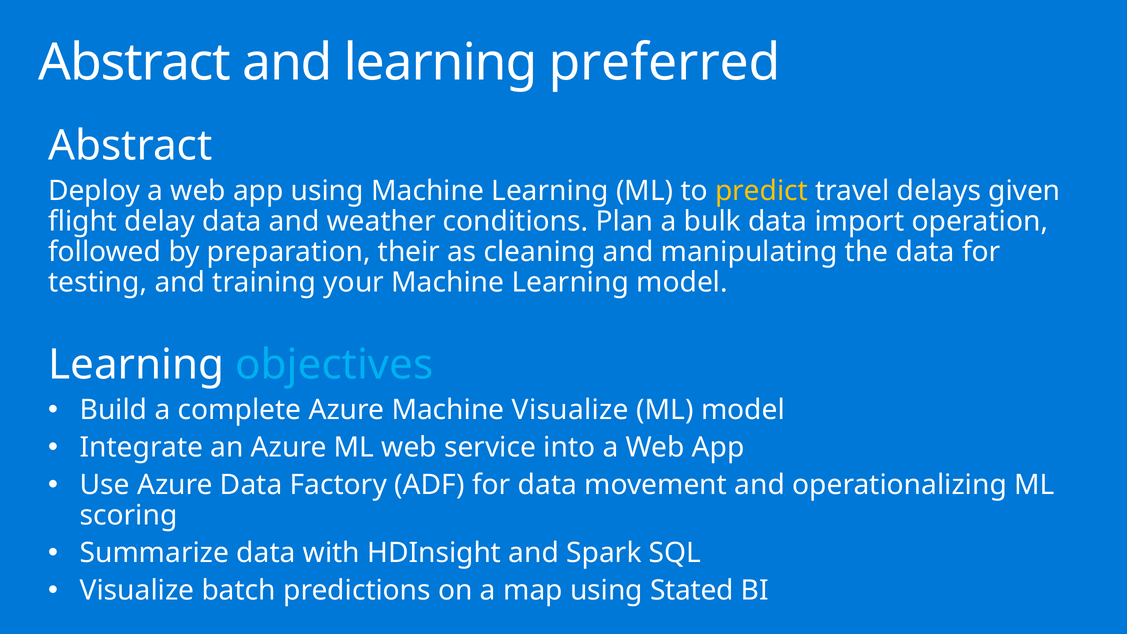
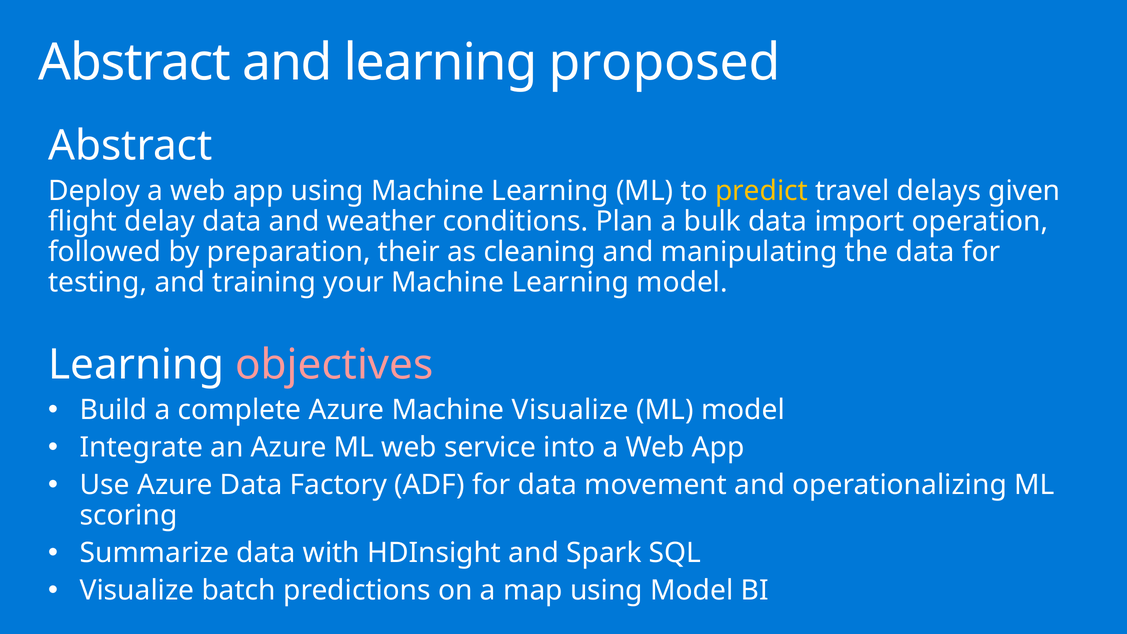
preferred: preferred -> proposed (665, 63)
objectives colour: light blue -> pink (334, 365)
using Stated: Stated -> Model (692, 590)
